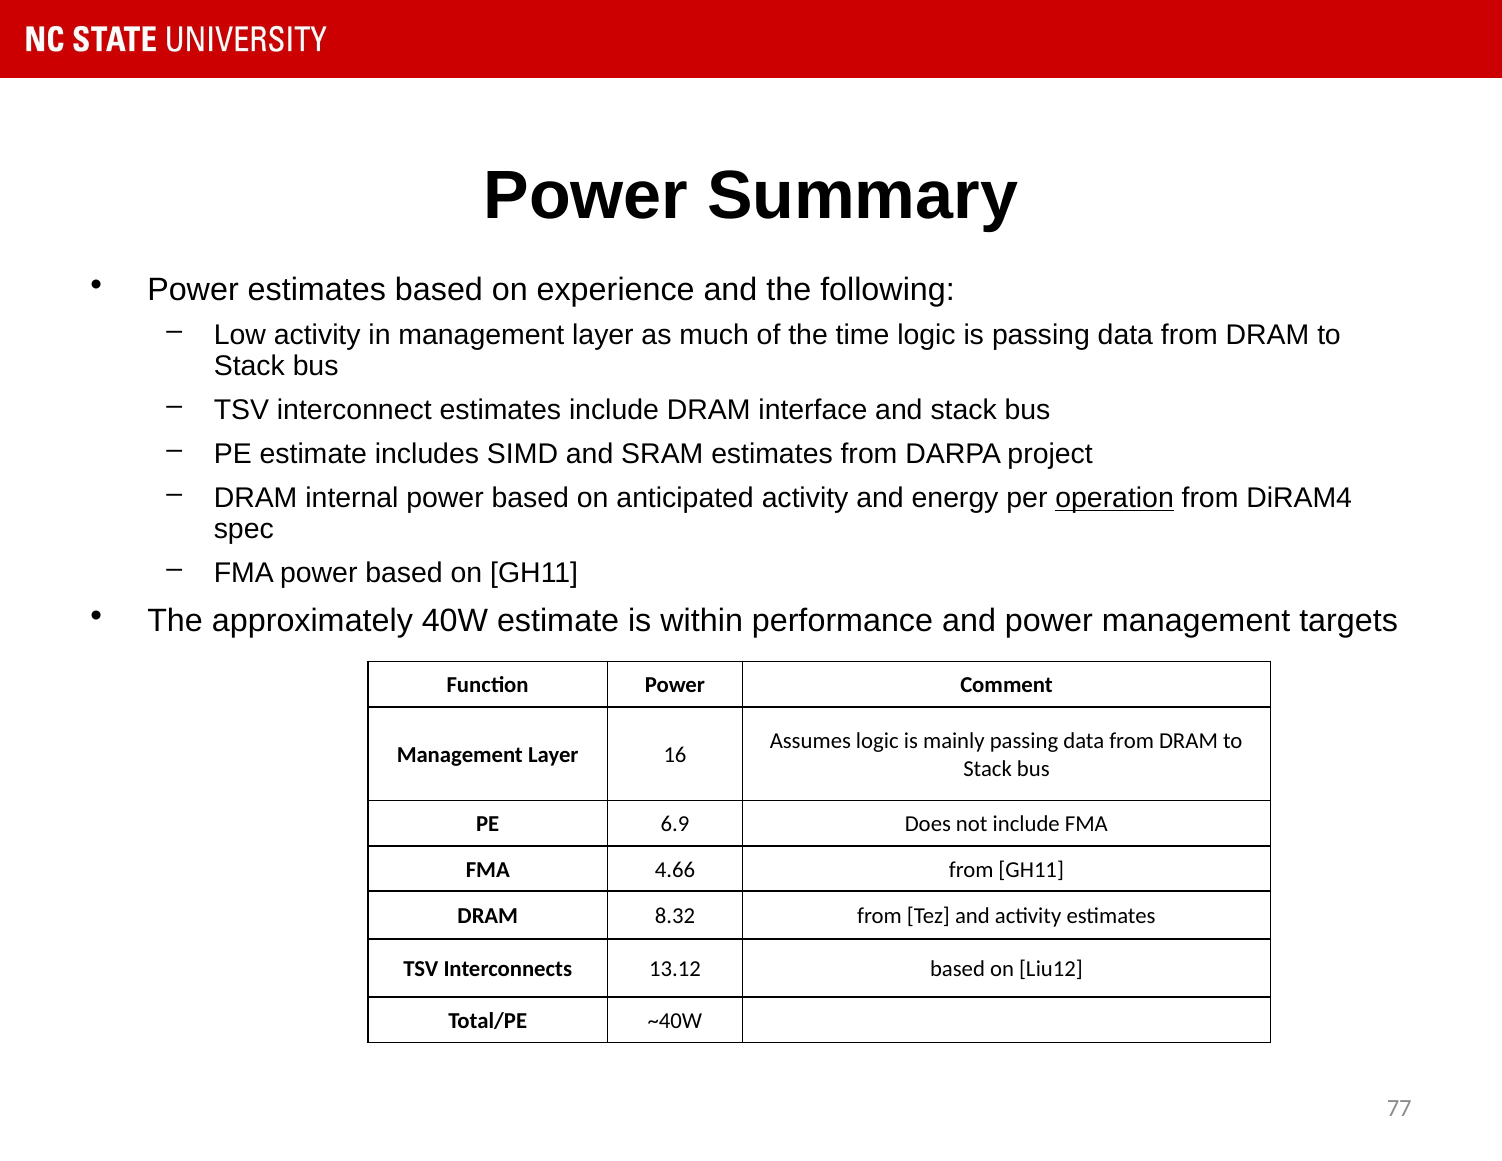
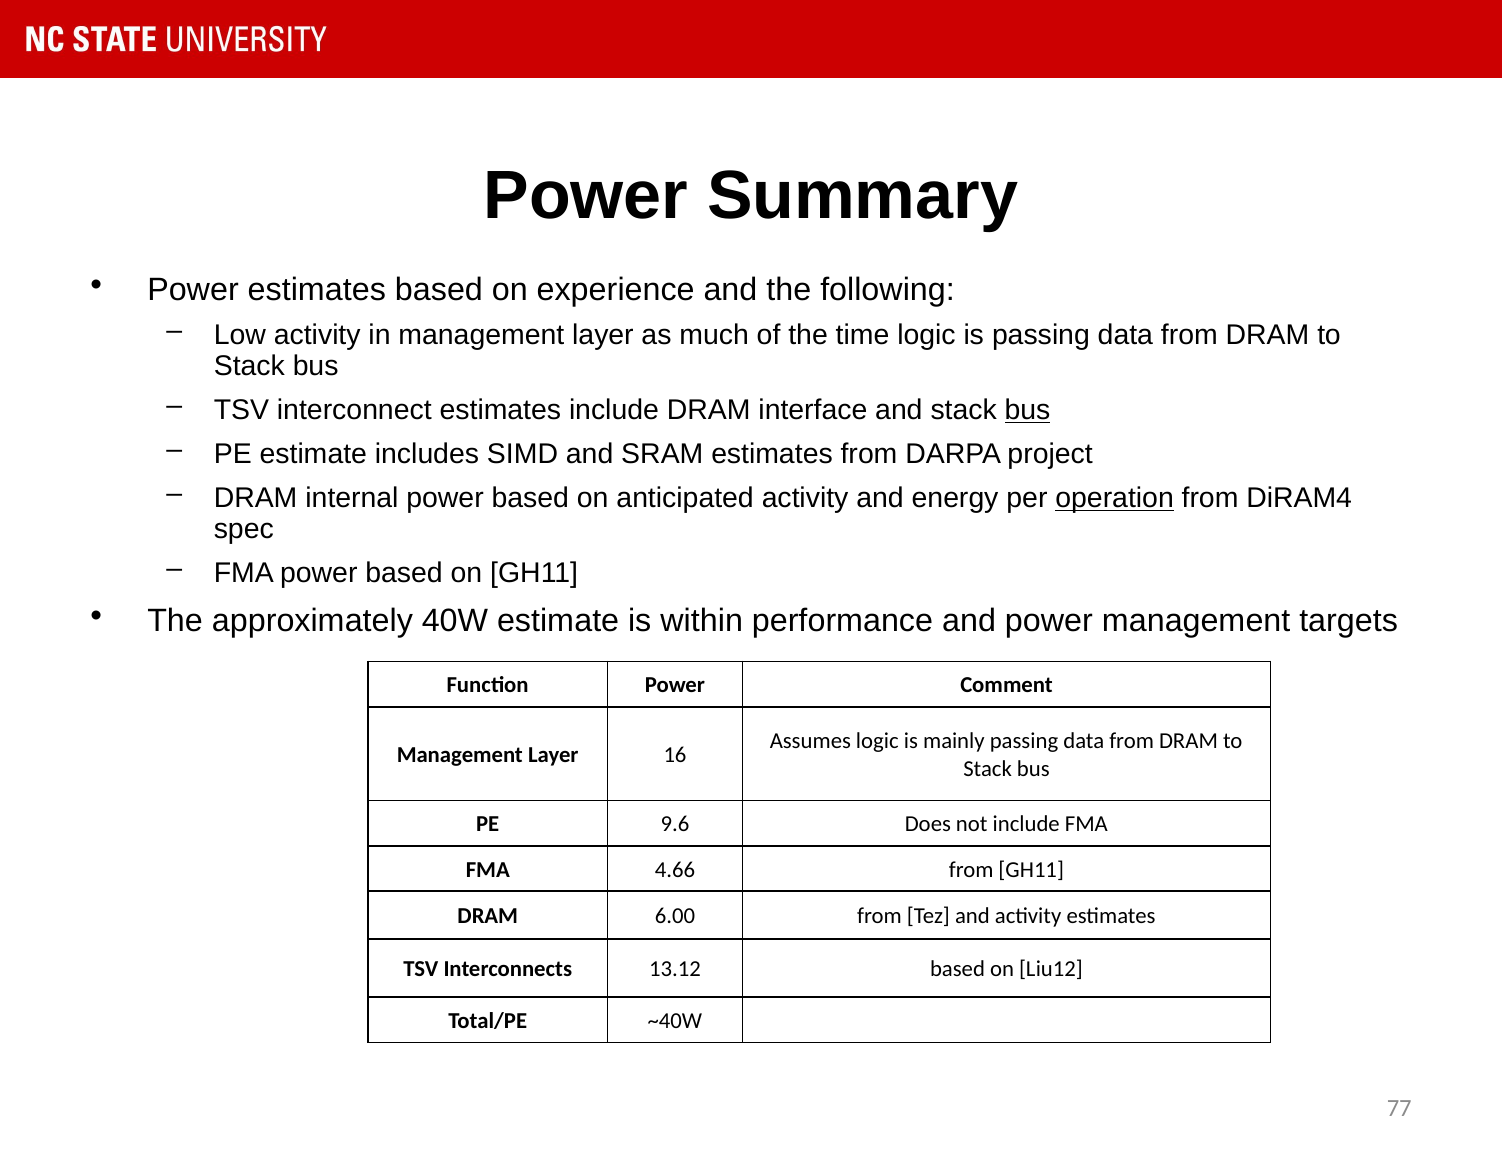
bus underline: none -> present (1028, 410)
6.9: 6.9 -> 9.6 (675, 824)
8.32: 8.32 -> 6.00 (675, 916)
